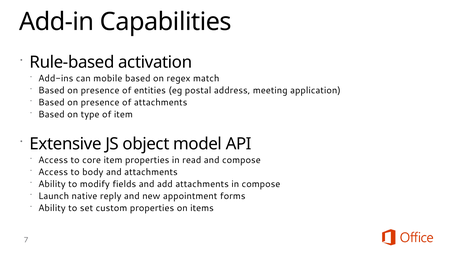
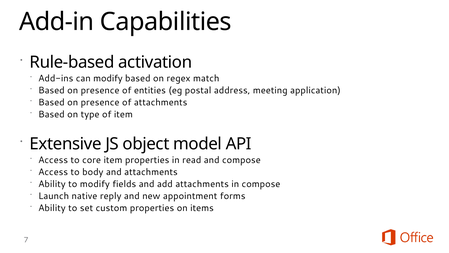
can mobile: mobile -> modify (108, 78)
